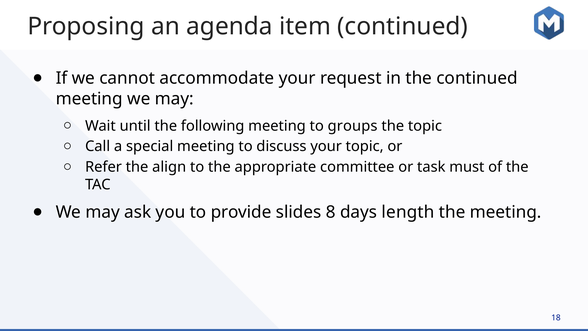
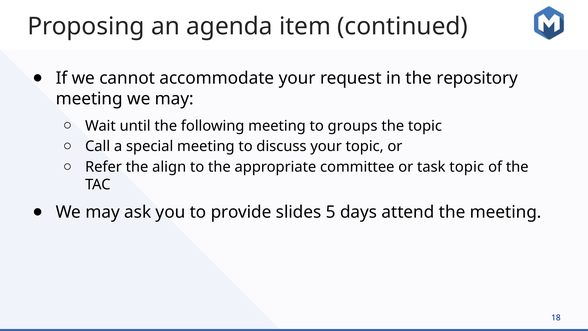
the continued: continued -> repository (477, 78)
task must: must -> topic (467, 167)
8: 8 -> 5 (331, 212)
length: length -> attend (408, 212)
